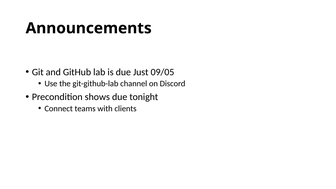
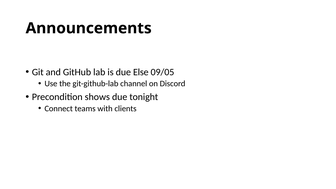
Just: Just -> Else (141, 72)
